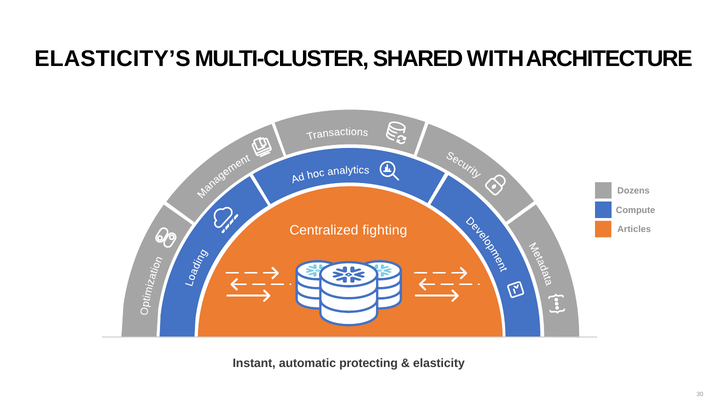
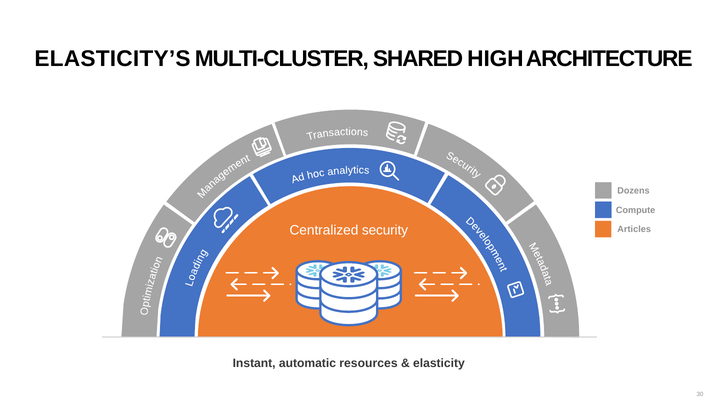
WITH: WITH -> HIGH (495, 59)
fighting: fighting -> security (385, 230)
protecting: protecting -> resources (368, 363)
